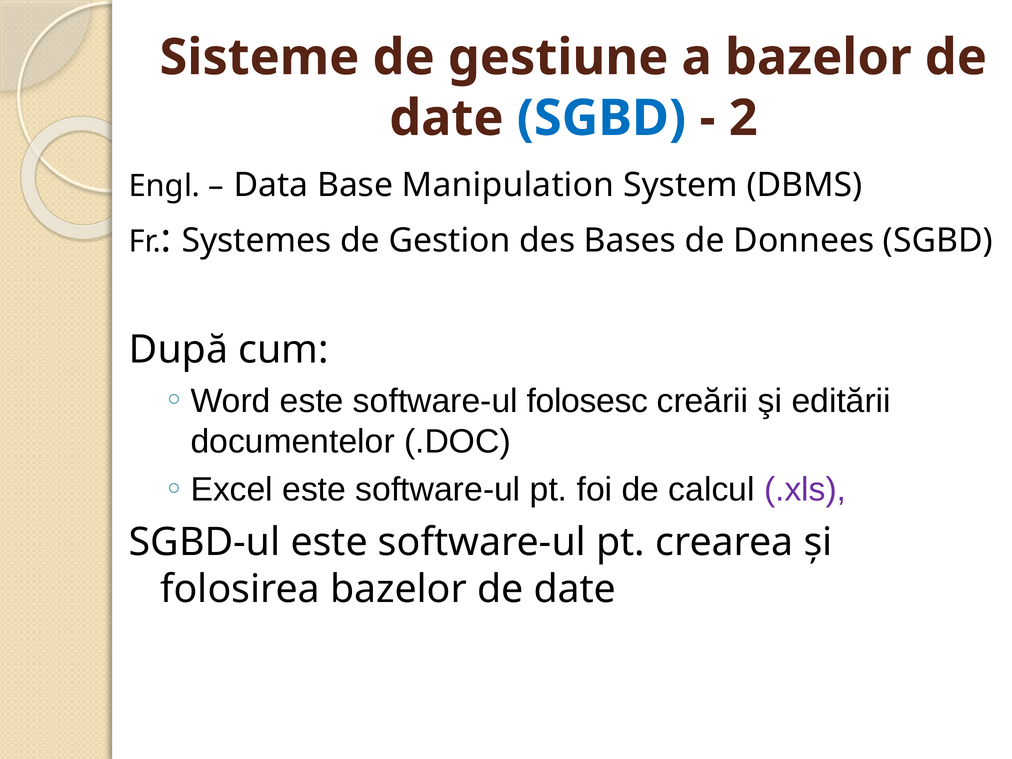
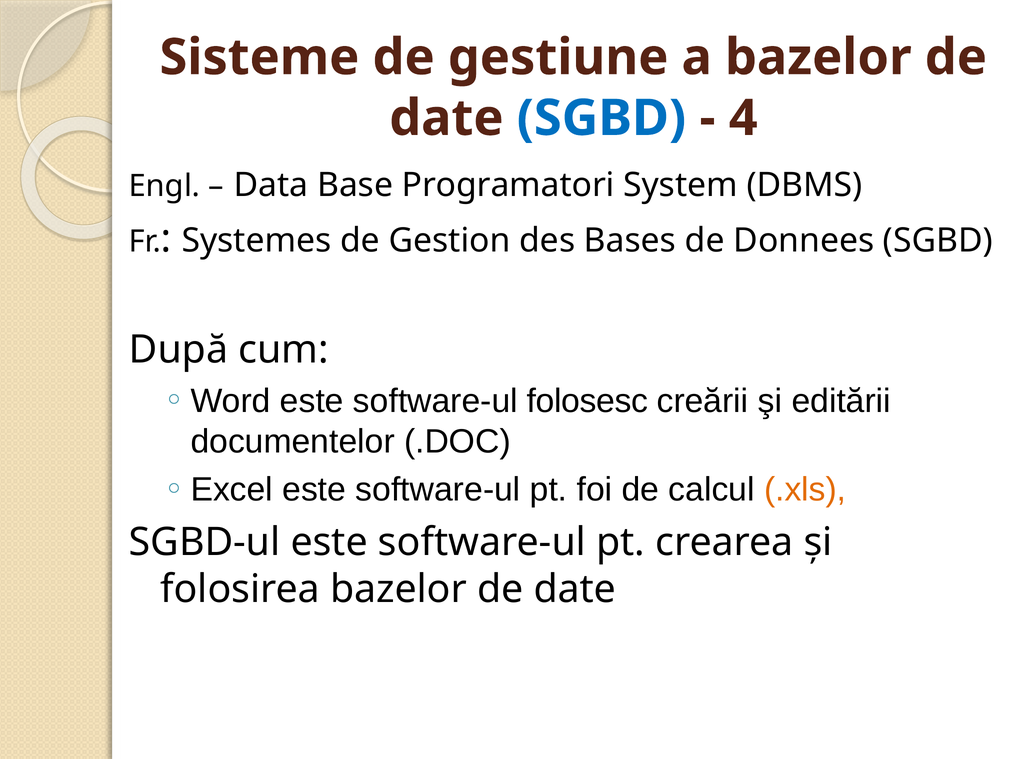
2: 2 -> 4 (743, 118)
Manipulation: Manipulation -> Programatori (508, 185)
.xls colour: purple -> orange (805, 490)
